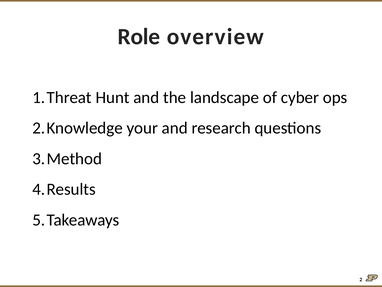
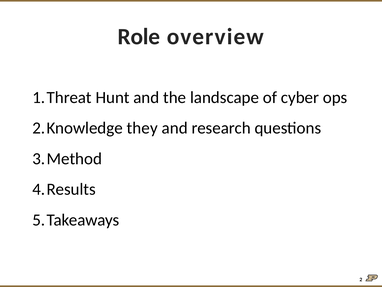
your: your -> they (142, 128)
